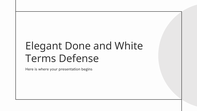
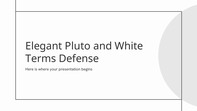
Done: Done -> Pluto (78, 46)
